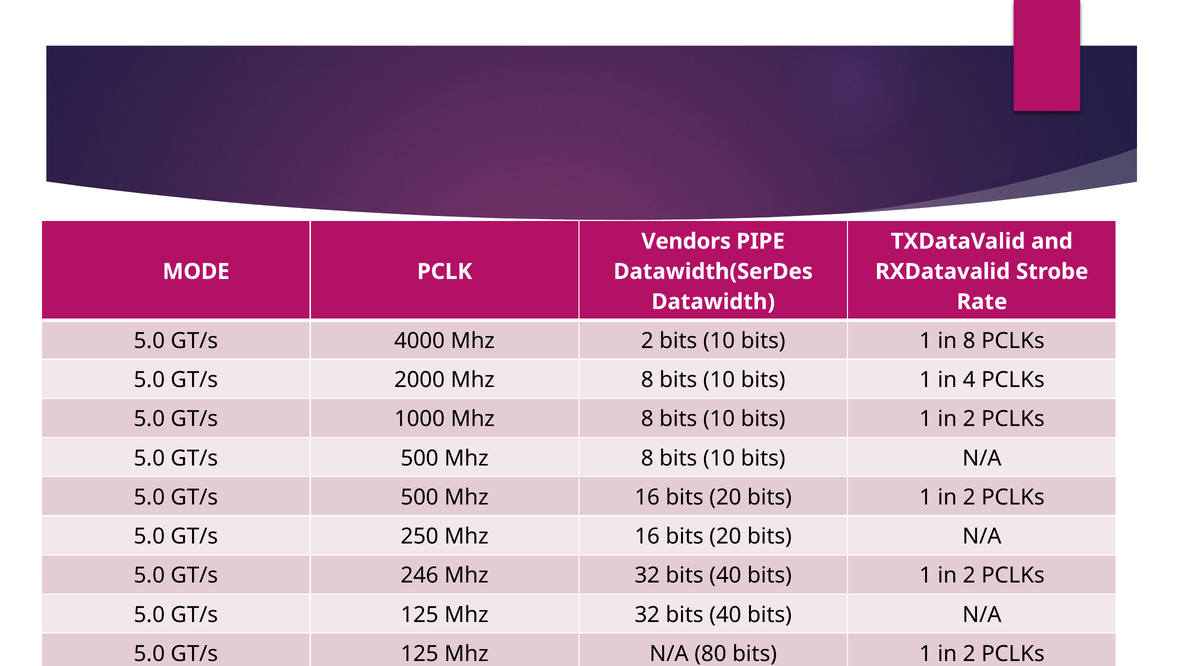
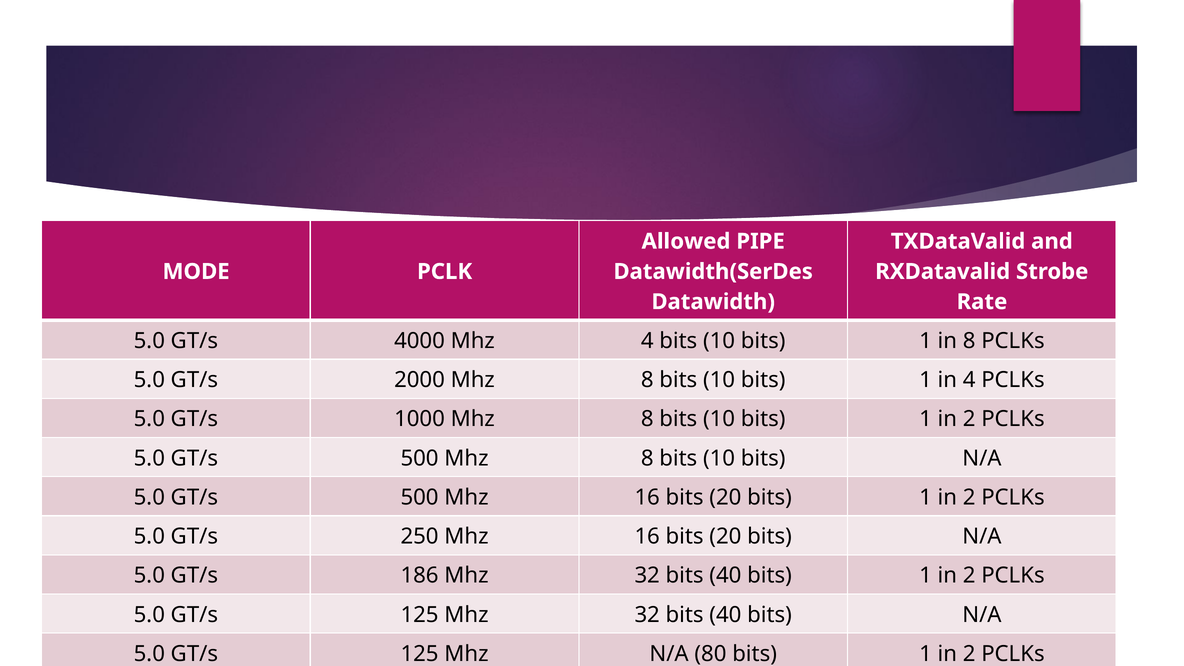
Vendors: Vendors -> Allowed (686, 241)
Mhz 2: 2 -> 4 (647, 341)
246: 246 -> 186 (420, 576)
